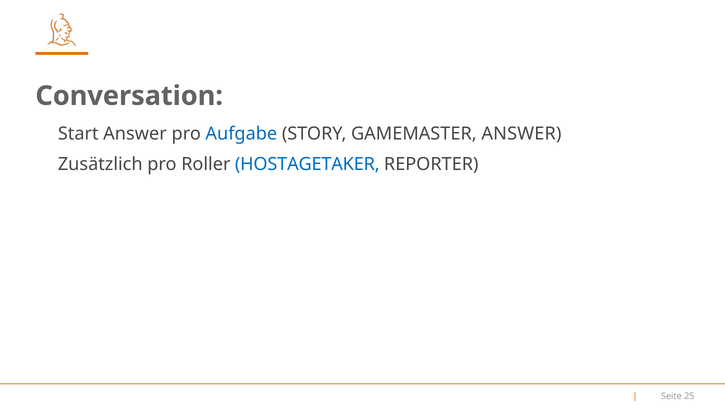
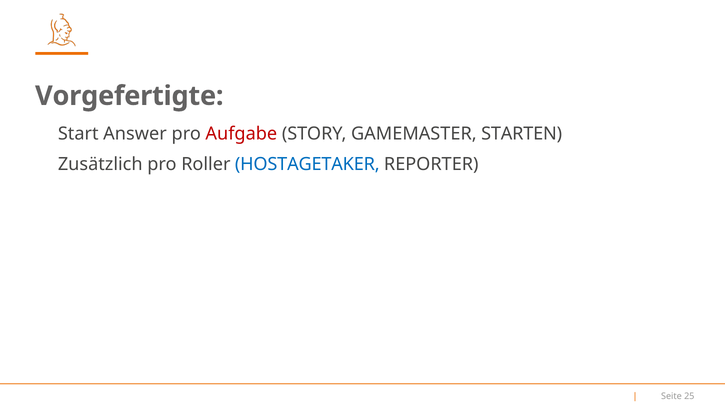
Conversation: Conversation -> Vorgefertigte (129, 96)
Aufgabe colour: blue -> red (241, 134)
GAMEMASTER ANSWER: ANSWER -> STARTEN (522, 134)
